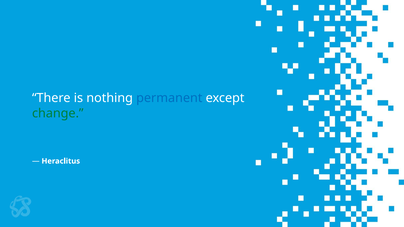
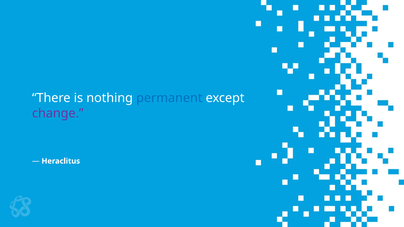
change colour: green -> purple (58, 113)
